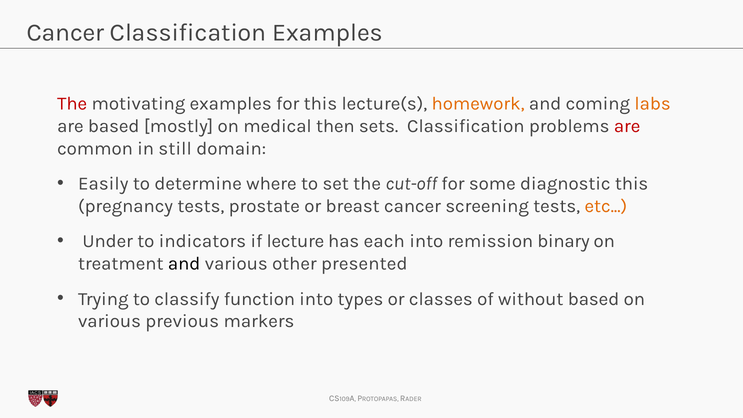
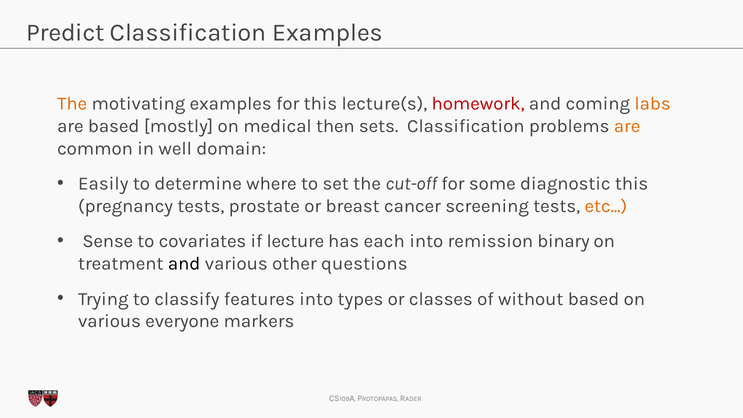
Cancer: Cancer -> Predict (65, 33)
The colour: red -> orange (72, 104)
homework colour: orange -> red (478, 104)
are colour: red -> orange (627, 126)
still: still -> well (175, 148)
Under: Under -> Sense (108, 241)
indicators: indicators -> covariates (202, 241)
presented: presented -> questions (364, 264)
function: function -> features (259, 299)
previous: previous -> everyone (182, 321)
